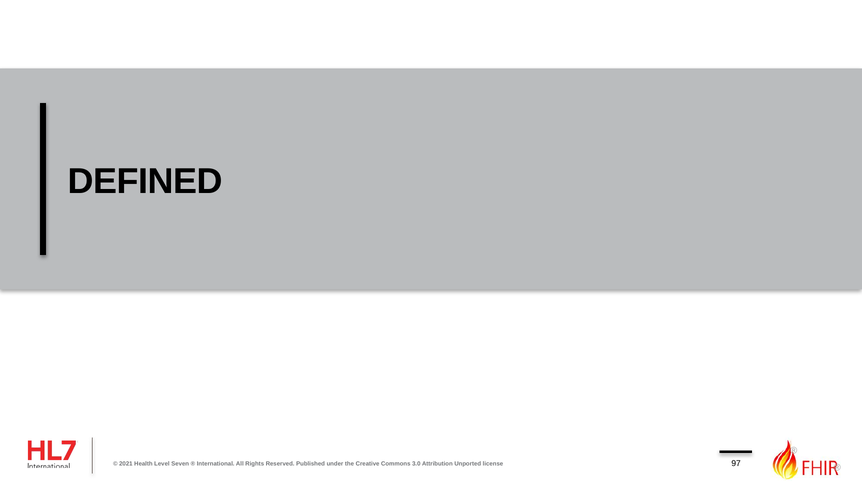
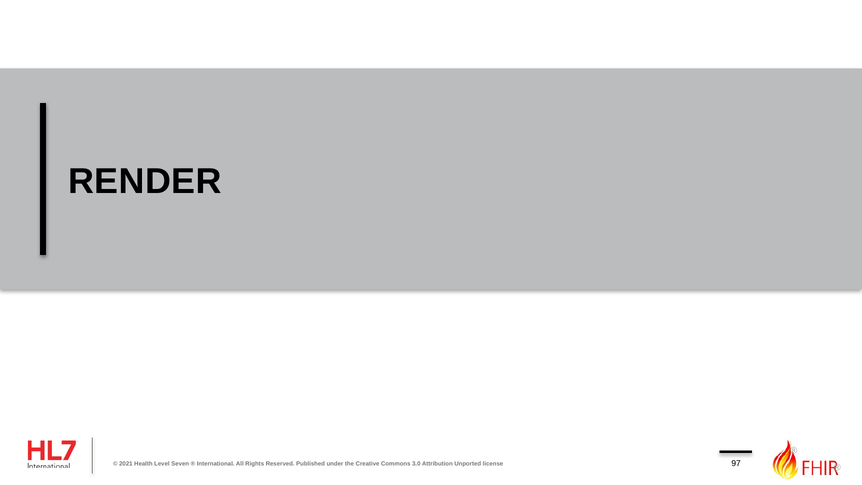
DEFINED: DEFINED -> RENDER (145, 181)
